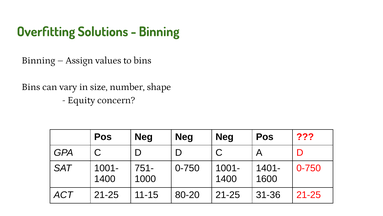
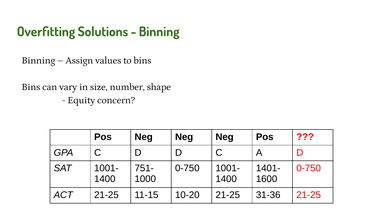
80-20: 80-20 -> 10-20 (187, 195)
